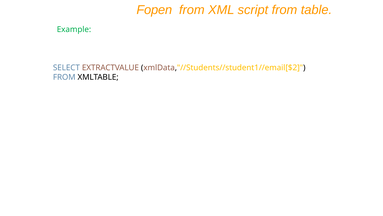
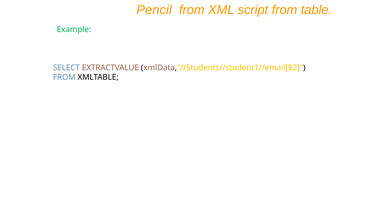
Fopen: Fopen -> Pencil (154, 10)
